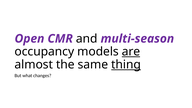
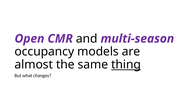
are underline: present -> none (131, 52)
